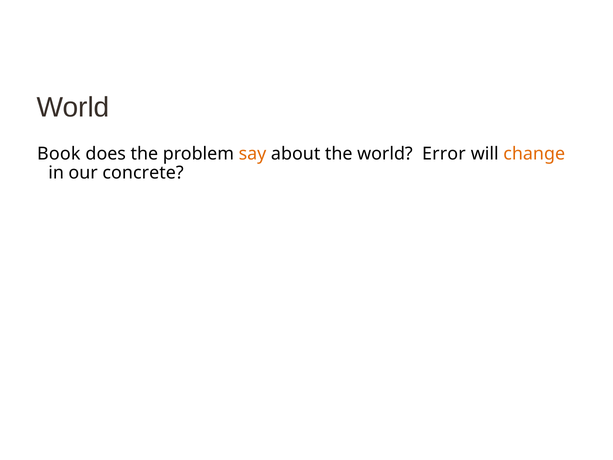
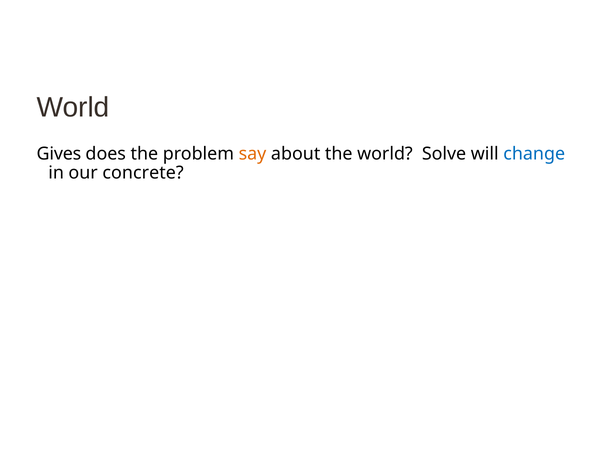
Book: Book -> Gives (59, 154)
Error: Error -> Solve (444, 154)
change colour: orange -> blue (534, 154)
